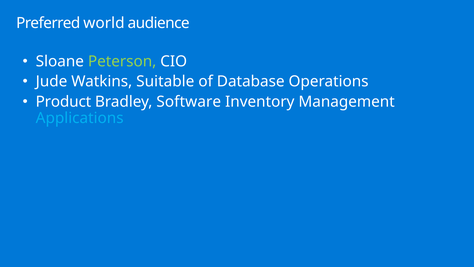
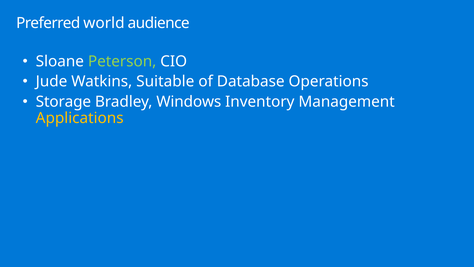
Product: Product -> Storage (63, 102)
Software: Software -> Windows (189, 102)
Applications colour: light blue -> yellow (80, 118)
